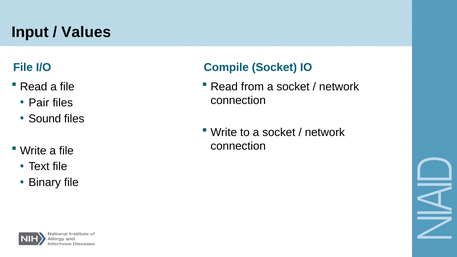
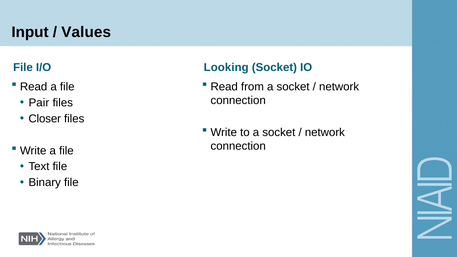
Compile: Compile -> Looking (226, 68)
Sound: Sound -> Closer (45, 119)
